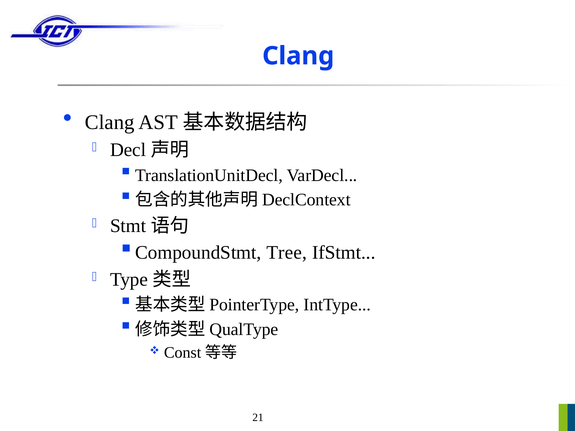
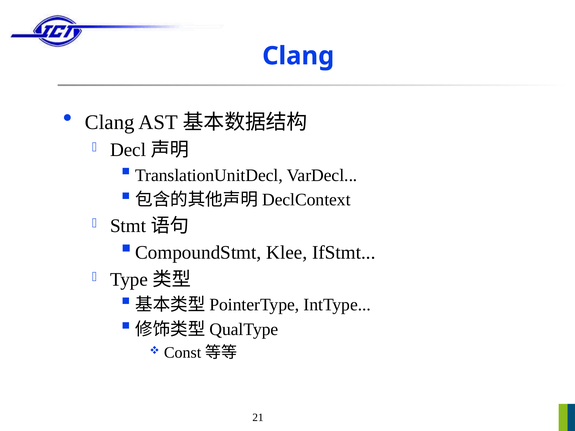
Tree: Tree -> Klee (287, 253)
